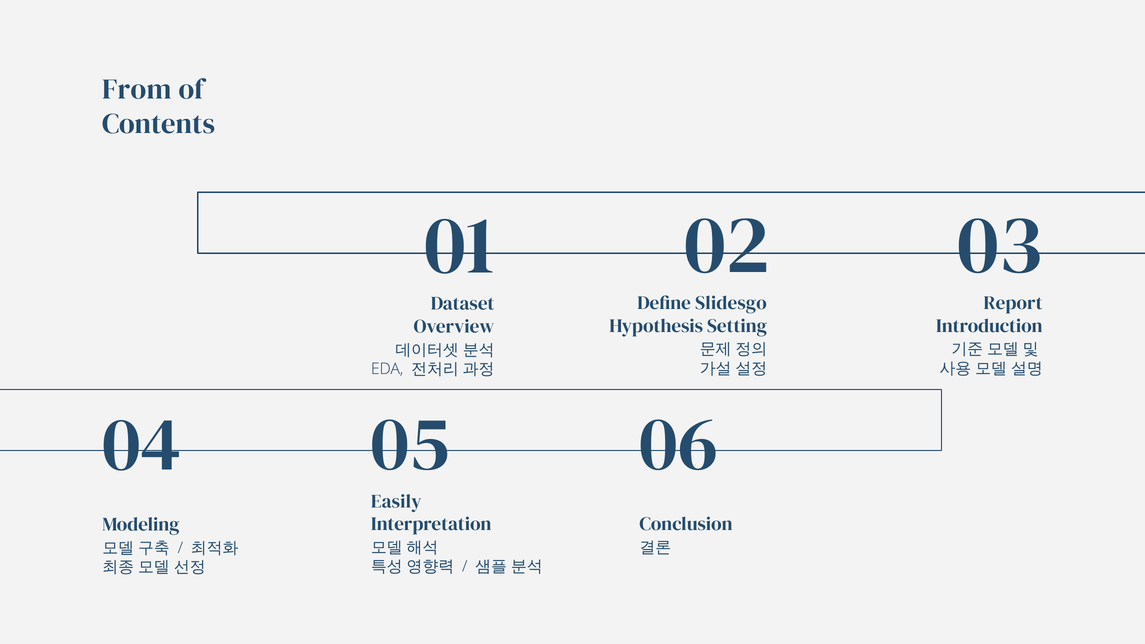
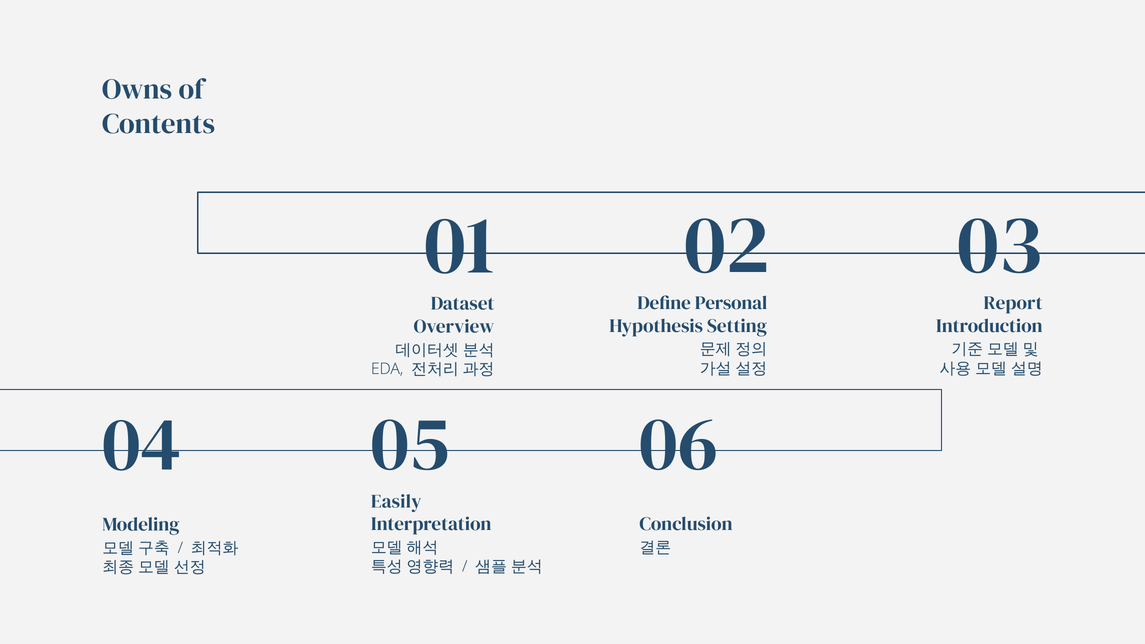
From: From -> Owns (137, 90)
Slidesgo: Slidesgo -> Personal (731, 303)
